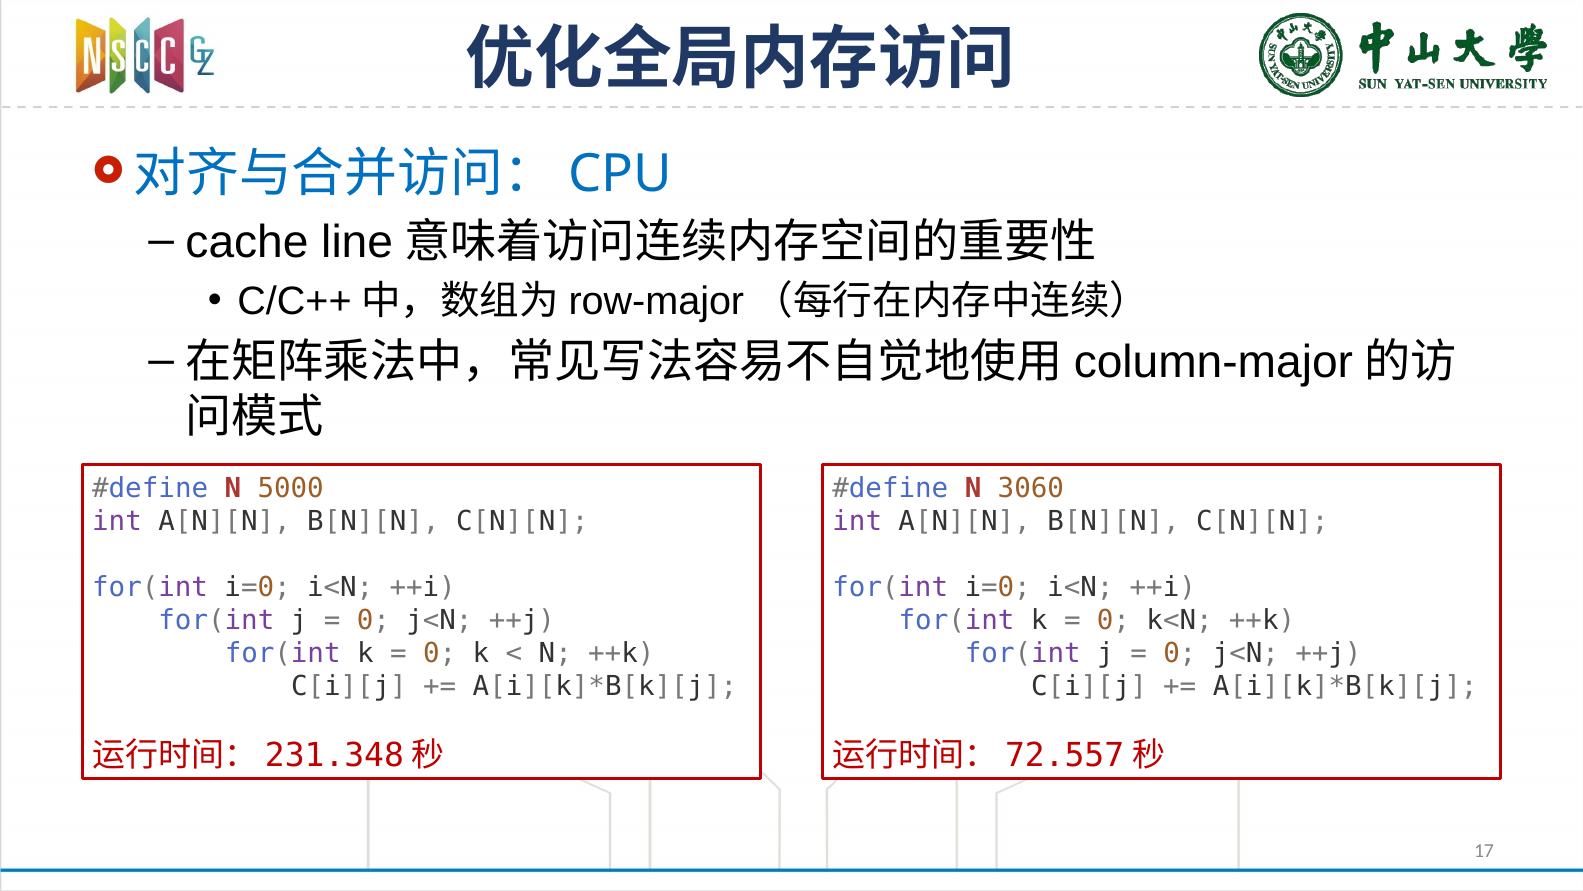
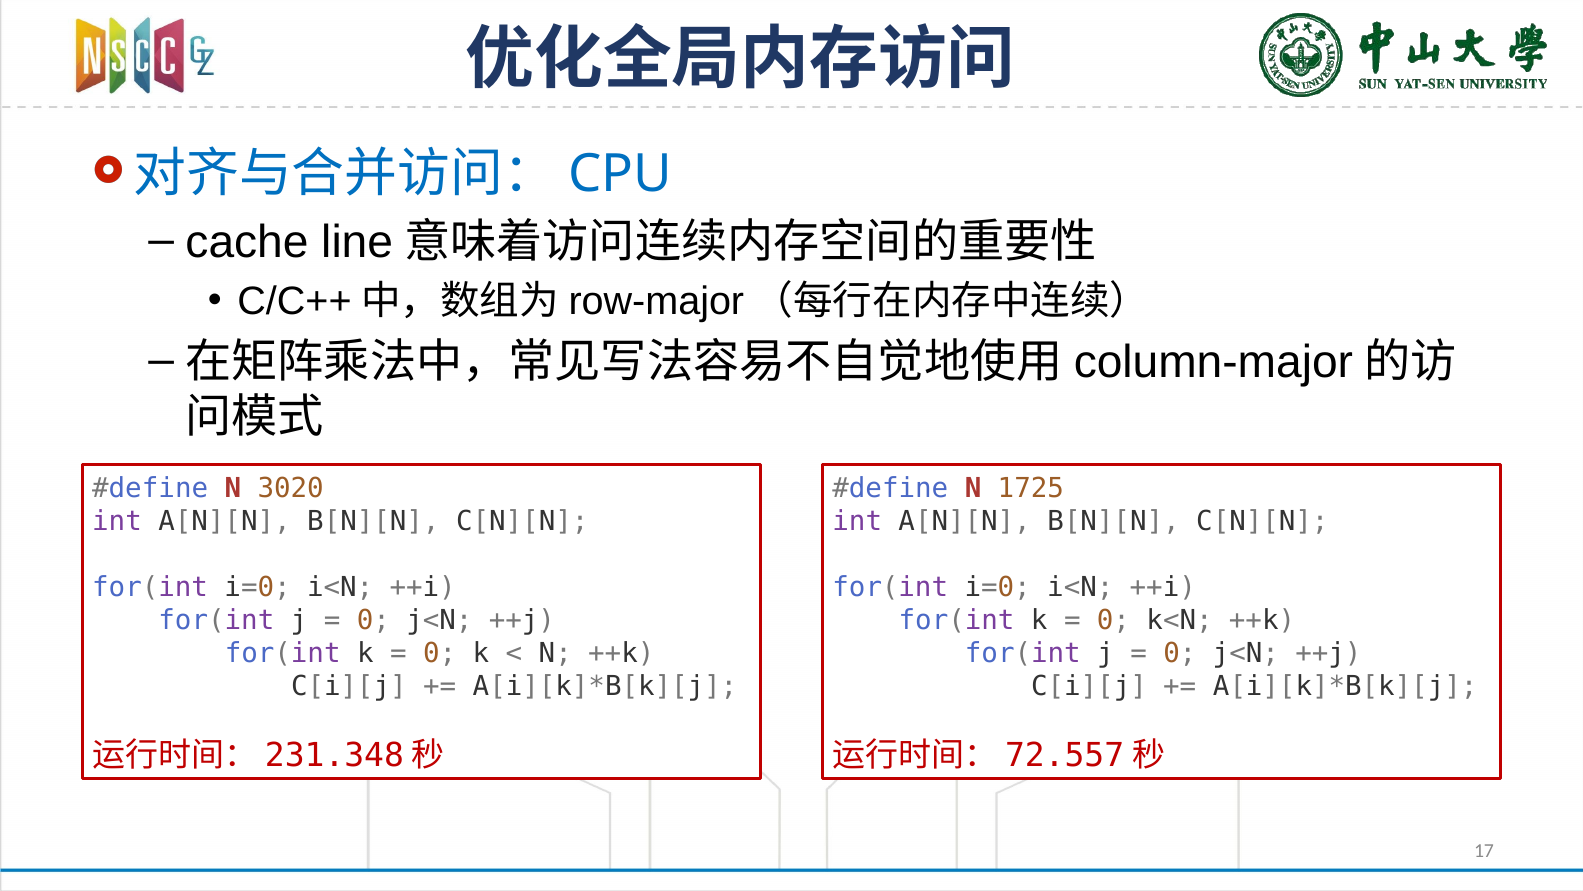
5000: 5000 -> 3020 (291, 488)
3060: 3060 -> 1725 (1031, 488)
